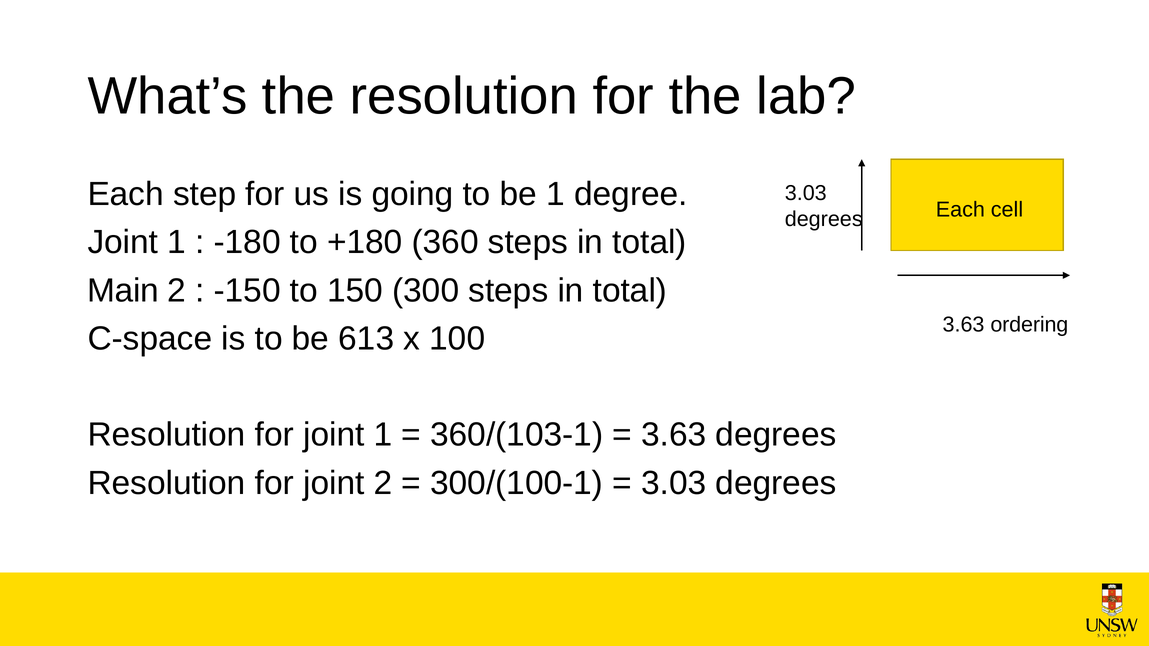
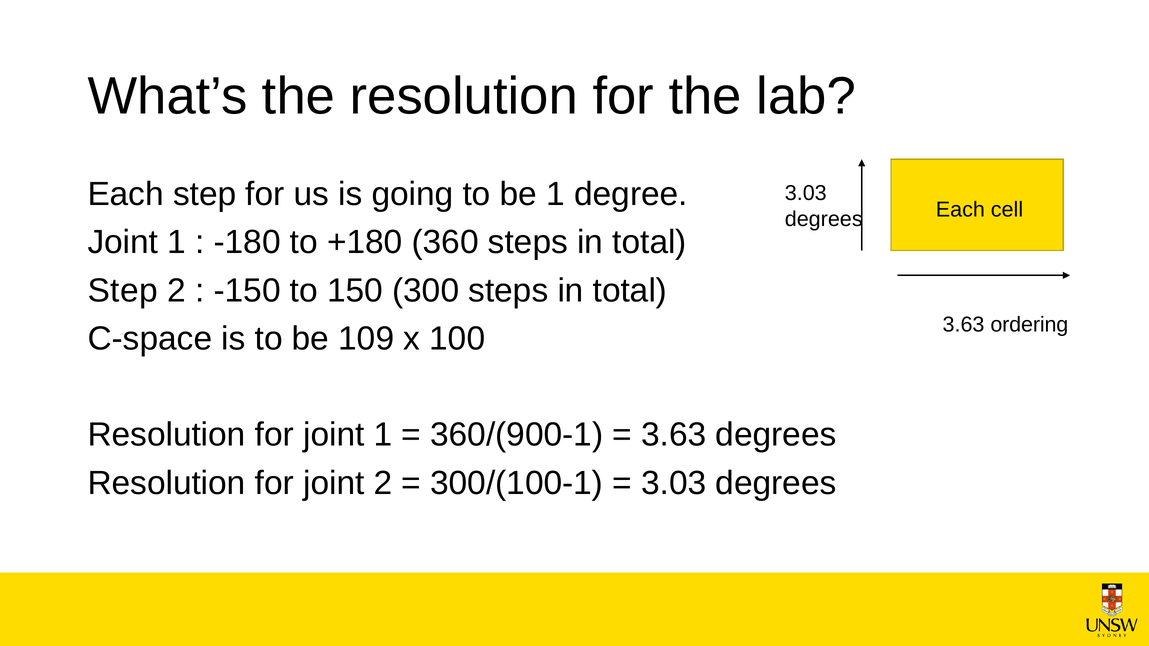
Main: Main -> Step (123, 291)
613: 613 -> 109 (366, 339)
360/(103-1: 360/(103-1 -> 360/(900-1 (517, 435)
